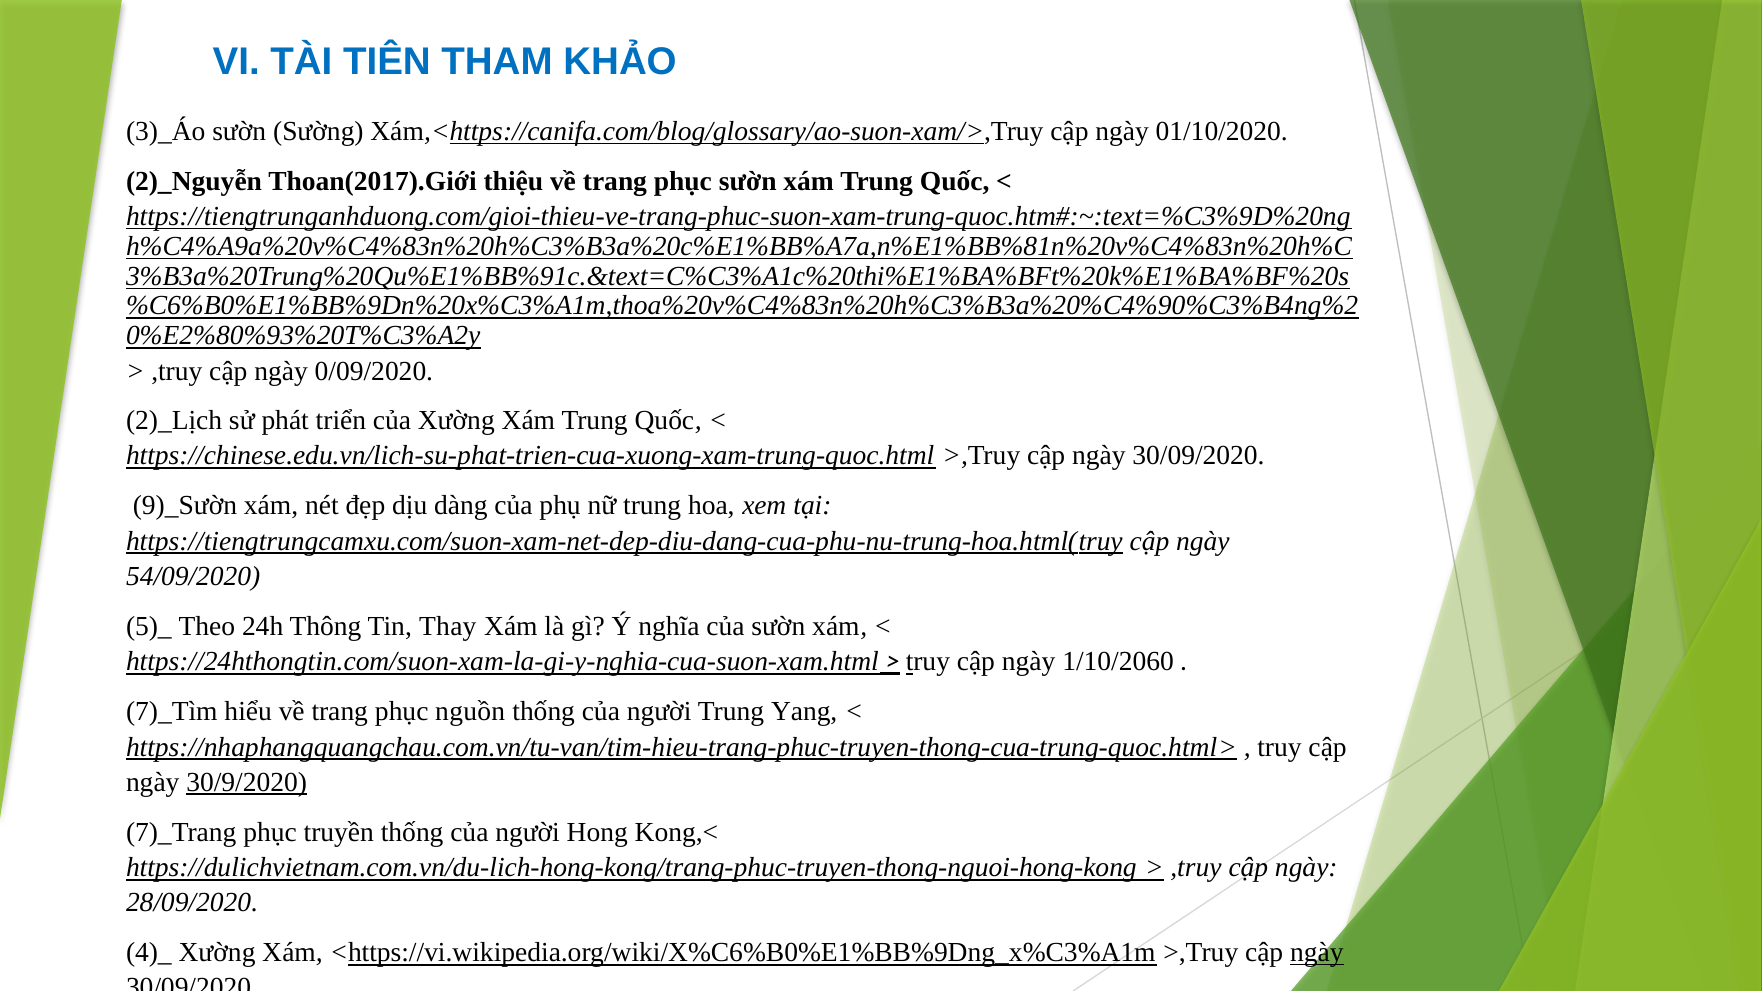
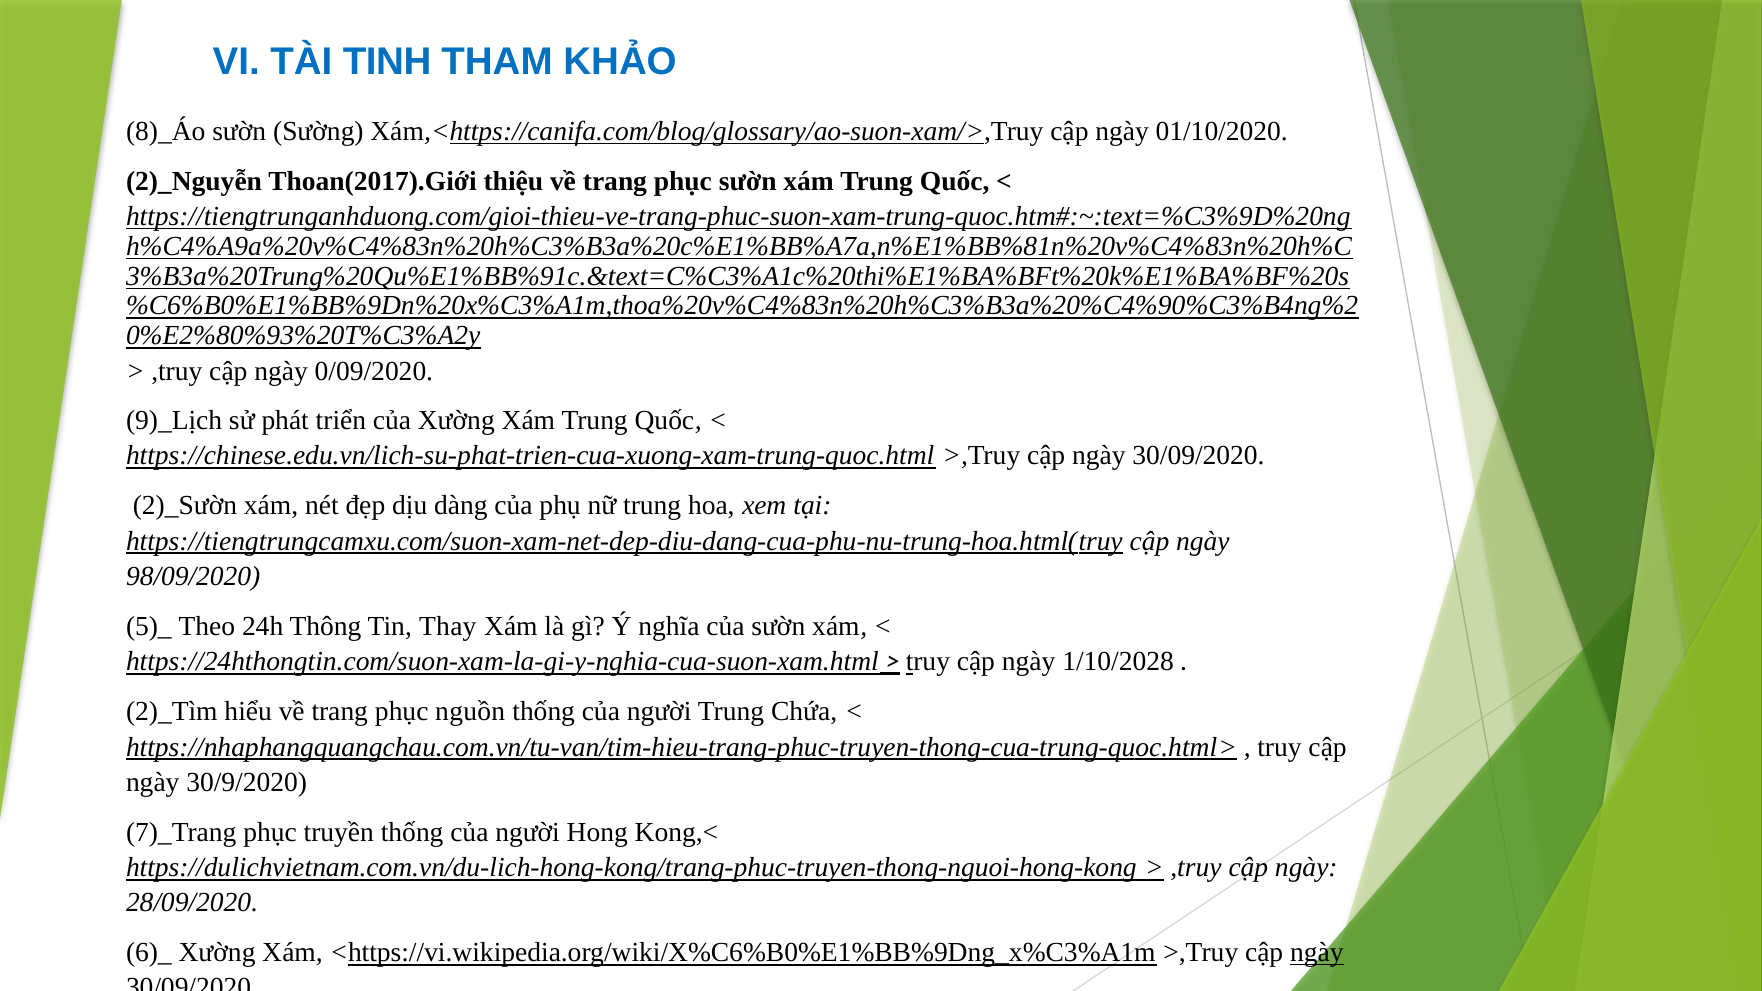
TIÊN: TIÊN -> TINH (387, 61)
3)_Áo: 3)_Áo -> 8)_Áo (166, 131)
2)_Lịch: 2)_Lịch -> 9)_Lịch (174, 421)
9)_Sườn: 9)_Sườn -> 2)_Sườn (185, 506)
54/09/2020: 54/09/2020 -> 98/09/2020 (193, 576)
1/10/2060: 1/10/2060 -> 1/10/2028 (1118, 662)
7)_Tìm: 7)_Tìm -> 2)_Tìm (172, 712)
Yang: Yang -> Chứa (804, 712)
30/9/2020 underline: present -> none (247, 782)
4)_: 4)_ -> 6)_ (149, 953)
